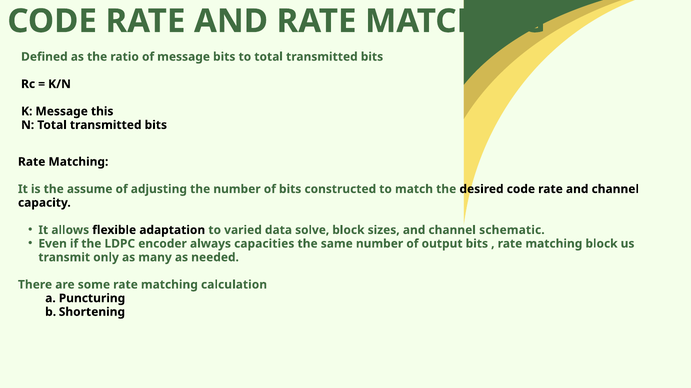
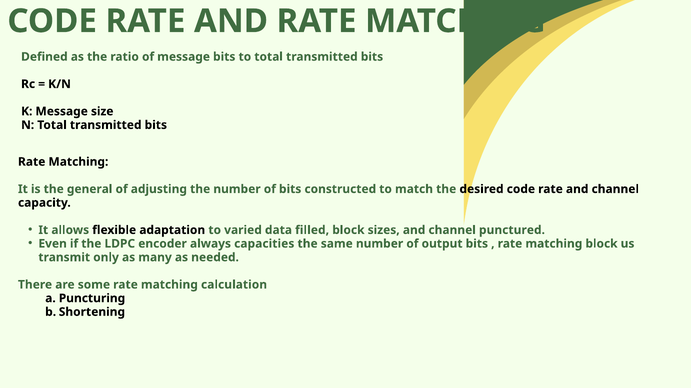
this: this -> size (102, 112)
assume: assume -> general (90, 189)
solve: solve -> filled (312, 230)
schematic: schematic -> punctured (512, 230)
